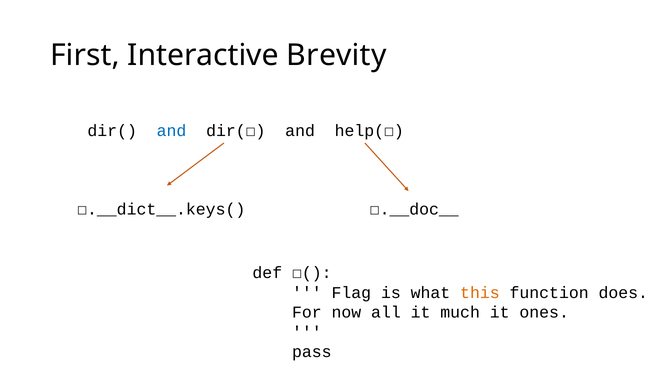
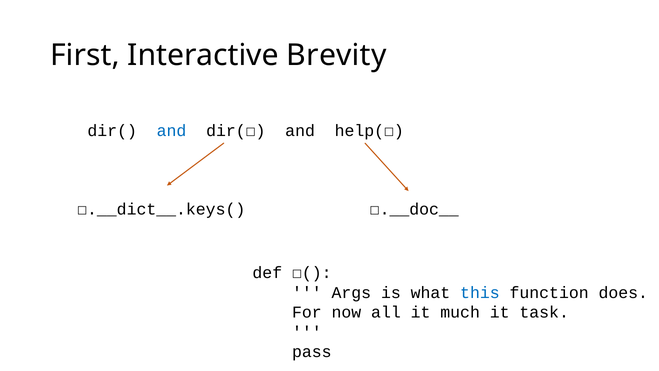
Flag: Flag -> Args (351, 292)
this colour: orange -> blue (480, 292)
ones: ones -> task (544, 312)
